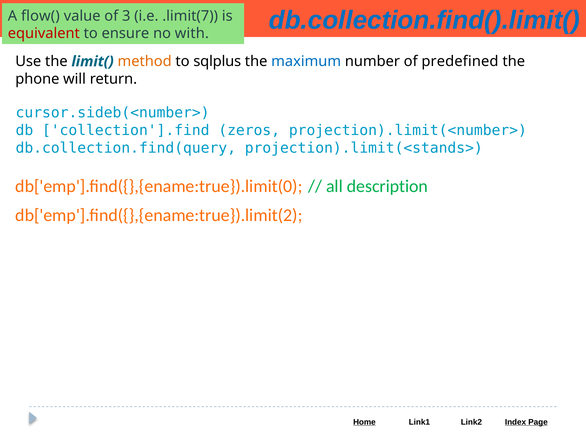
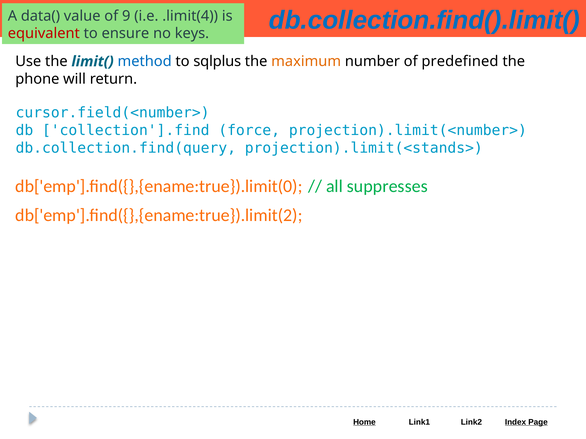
flow(: flow( -> data( (40, 16)
3: 3 -> 9 (126, 16)
.limit(7: .limit(7 -> .limit(4 (190, 16)
with: with -> keys (192, 33)
method colour: orange -> blue (145, 62)
maximum colour: blue -> orange (306, 62)
cursor.sideb(<number>: cursor.sideb(<number> -> cursor.field(<number> (113, 113)
zeros: zeros -> force (249, 130)
description: description -> suppresses (387, 186)
